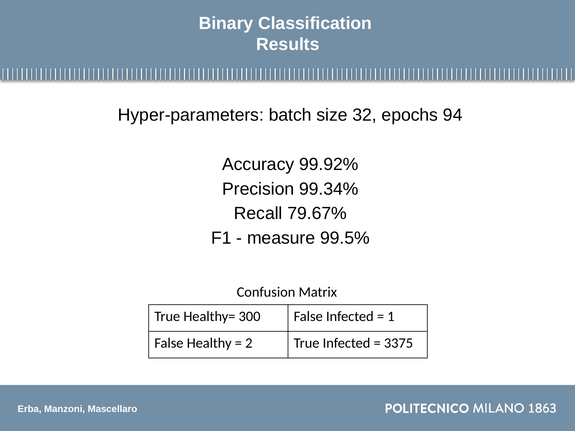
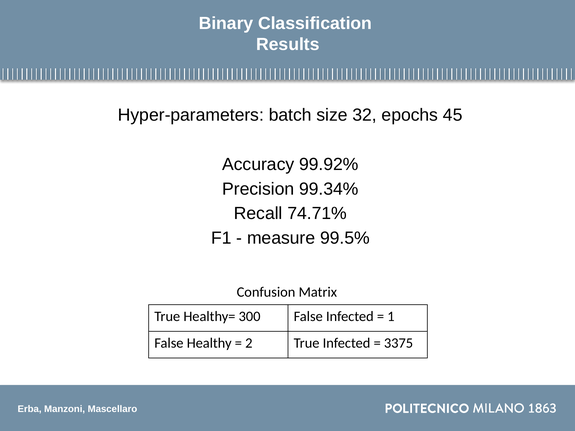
94: 94 -> 45 (453, 115)
79.67%: 79.67% -> 74.71% (317, 214)
